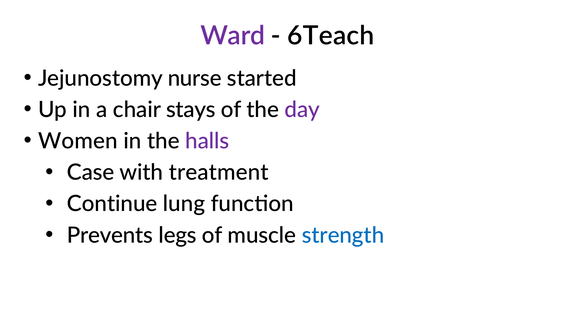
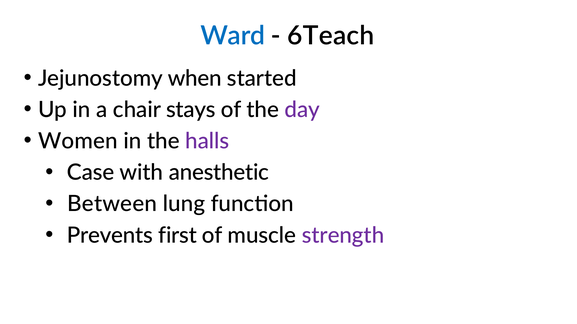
Ward colour: purple -> blue (233, 36)
nurse: nurse -> when (195, 79)
treatment: treatment -> anesthetic (219, 173)
Continue: Continue -> Between (112, 204)
legs: legs -> first (178, 236)
strength colour: blue -> purple (343, 236)
